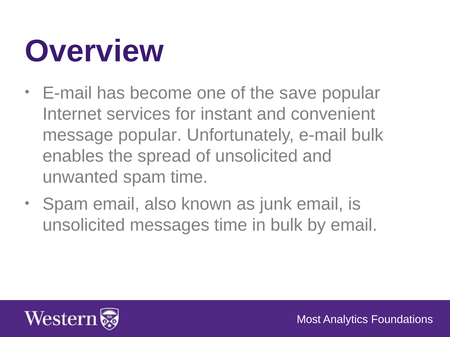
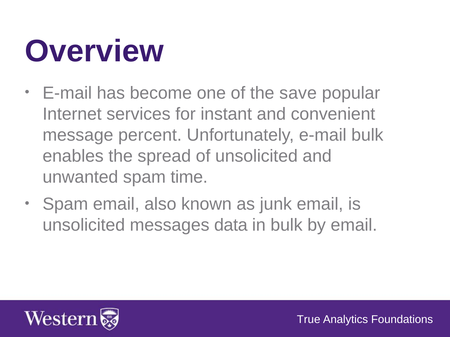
message popular: popular -> percent (150, 135)
messages time: time -> data (231, 225)
Most: Most -> True (309, 320)
